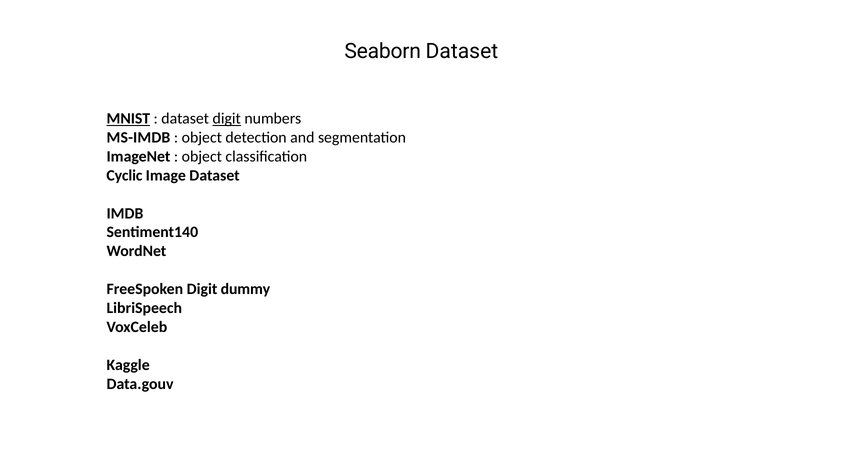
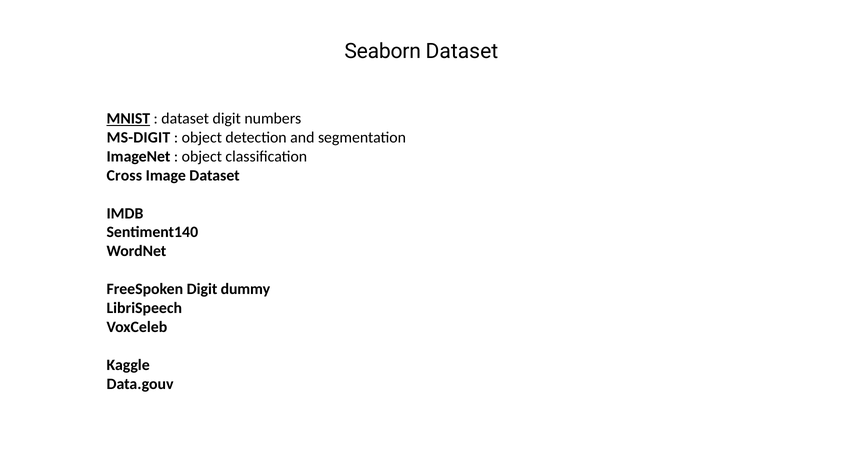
digit underline: present -> none (227, 119)
MS-IMDB: MS-IMDB -> MS-DIGIT (138, 138)
Cyclic: Cyclic -> Cross (124, 175)
